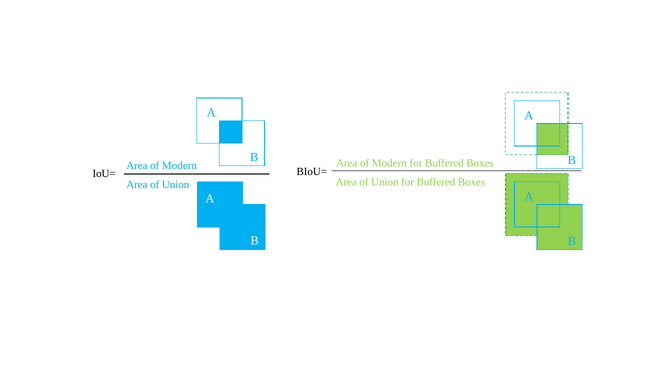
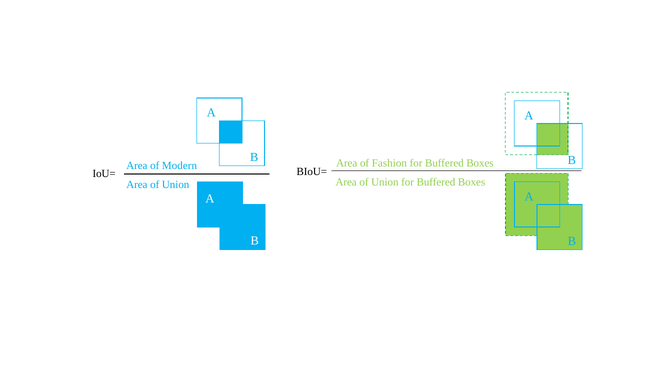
Modern: Modern -> Fashion (389, 163)
